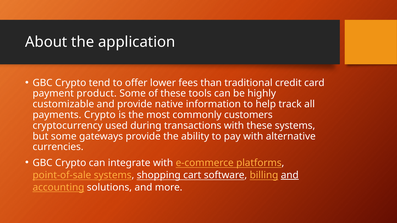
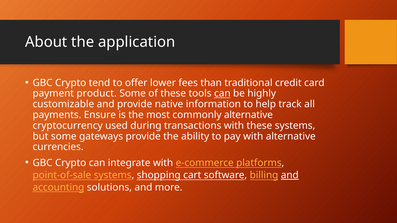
can underline: none -> present (222, 94)
payments Crypto: Crypto -> Ensure (100, 115)
commonly customers: customers -> alternative (248, 115)
